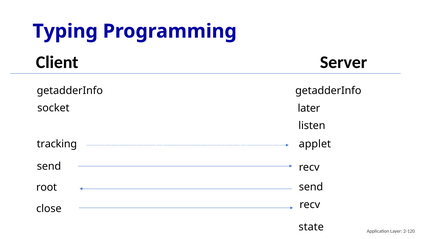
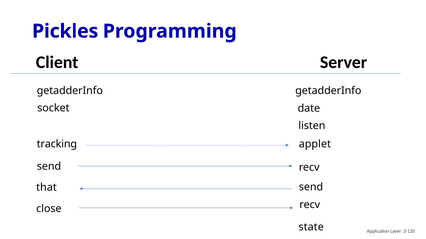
Typing: Typing -> Pickles (65, 31)
later: later -> date (309, 109)
root: root -> that (46, 188)
